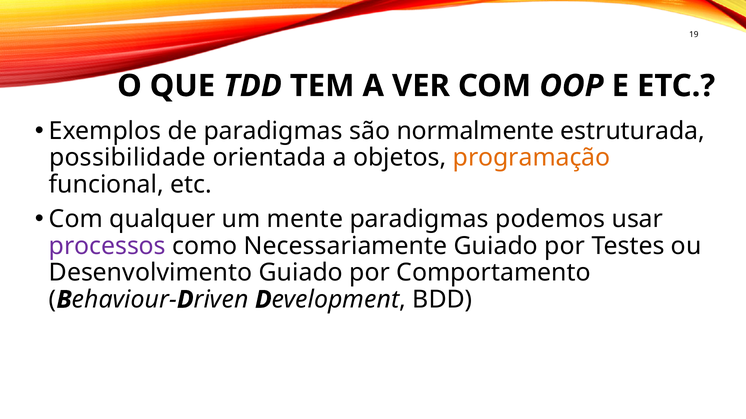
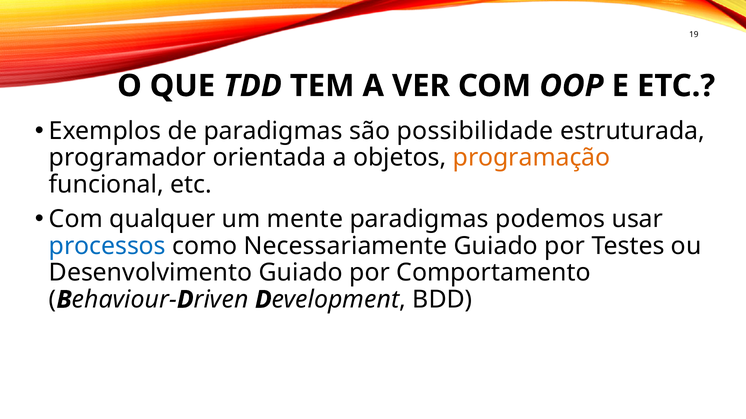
normalmente: normalmente -> possibilidade (475, 131)
possibilidade: possibilidade -> programador (128, 158)
processos colour: purple -> blue (107, 246)
